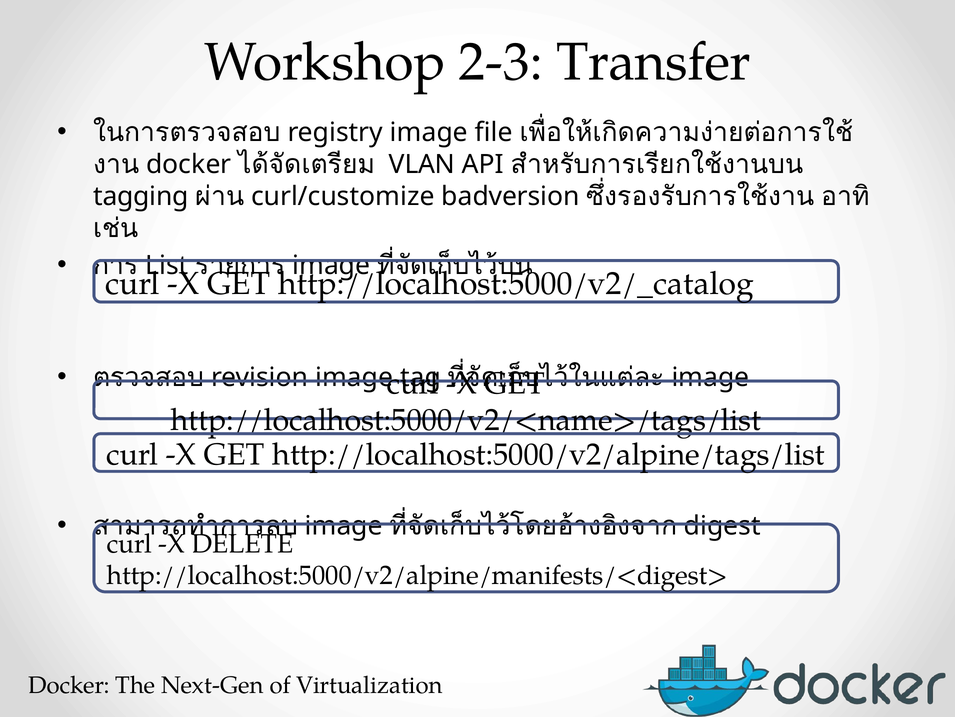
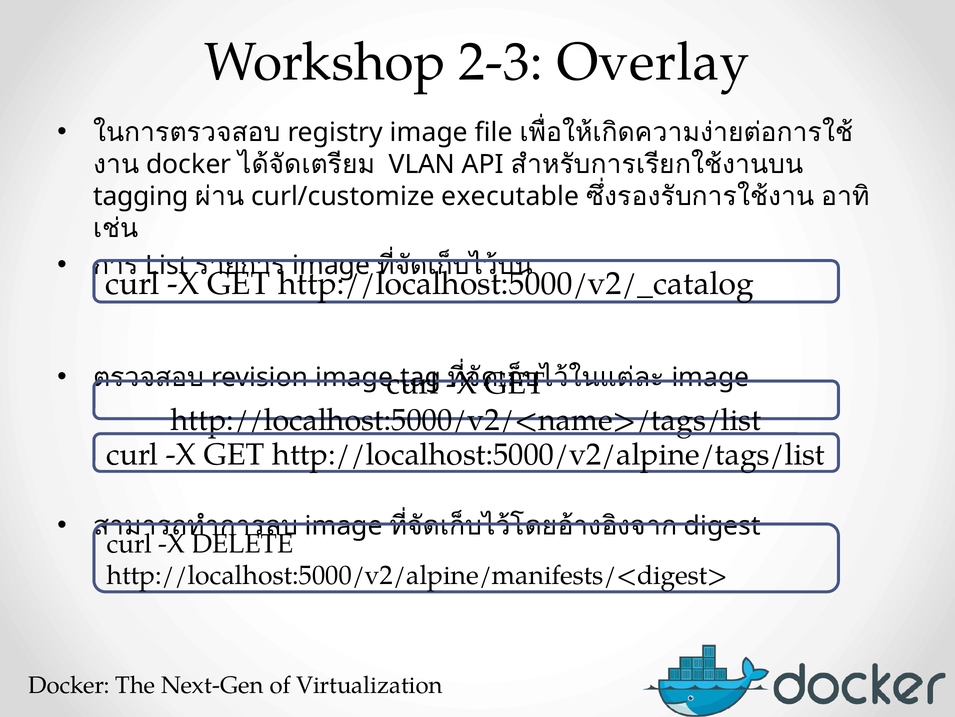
Transfer: Transfer -> Overlay (653, 62)
badversion: badversion -> executable (510, 196)
